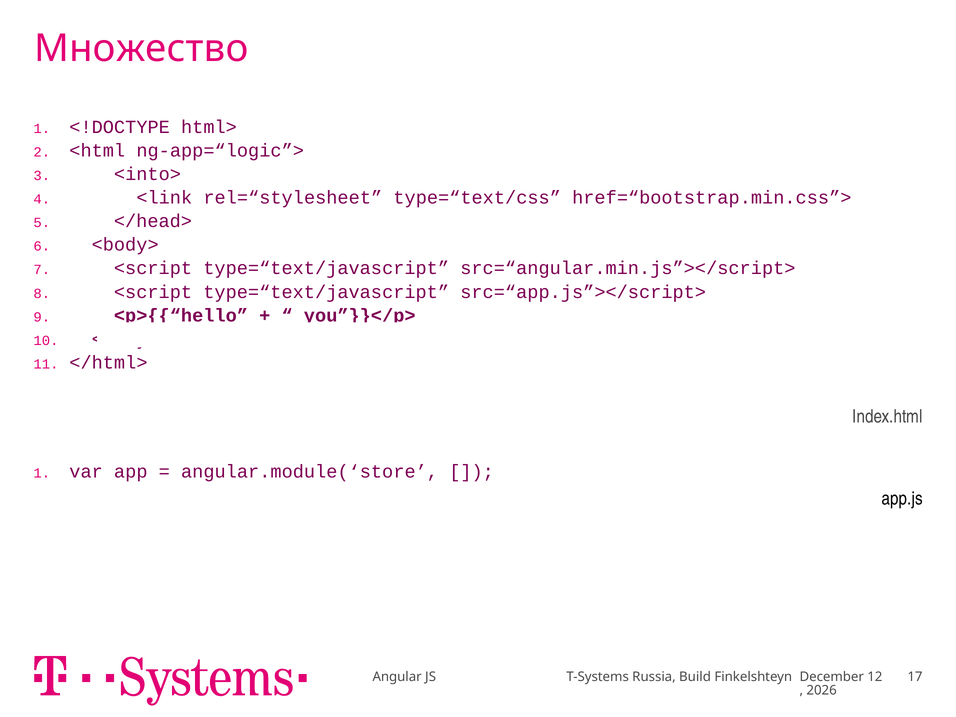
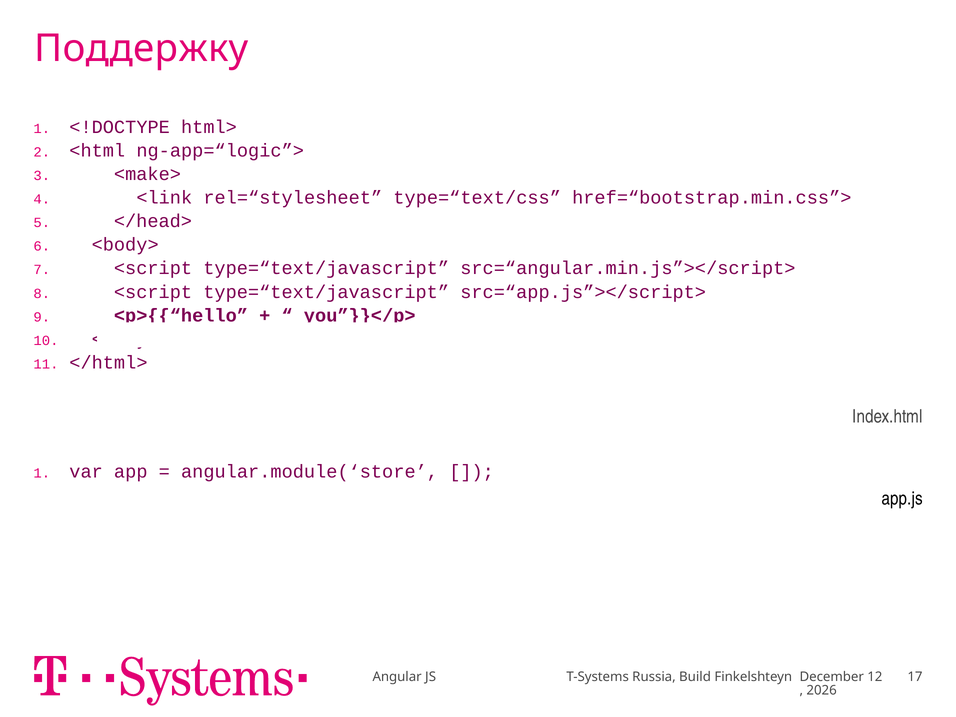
Множество: Множество -> Поддержку (141, 48)
<into>: <into> -> <make> (147, 174)
